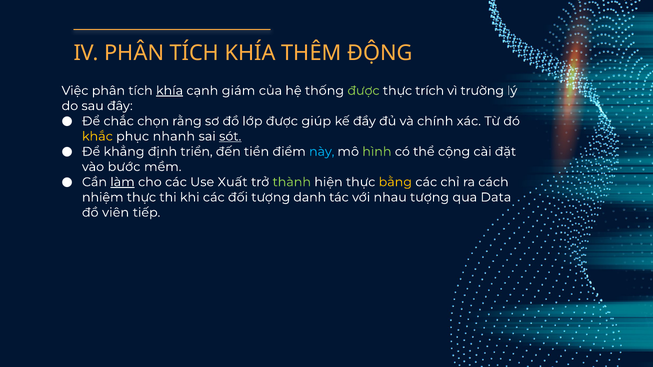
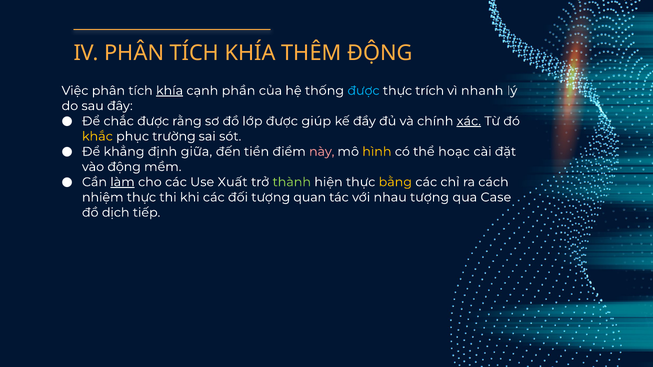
giám: giám -> phần (239, 91)
được colour: light green -> light blue (363, 91)
trường: trường -> nhanh (482, 91)
chắc chọn: chọn -> được (153, 121)
xác underline: none -> present (469, 121)
nhanh: nhanh -> trường (174, 136)
sót underline: present -> none (230, 136)
triển: triển -> giữa (196, 152)
này colour: light blue -> pink (322, 152)
hình colour: light green -> yellow (377, 152)
cộng: cộng -> hoạc (454, 152)
vào bước: bước -> động (124, 167)
danh: danh -> quan (310, 197)
Data: Data -> Case (496, 197)
viên: viên -> dịch (116, 213)
